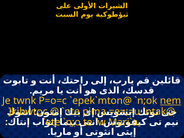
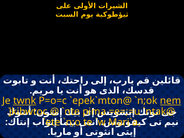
twnk underline: none -> present (25, 101)
